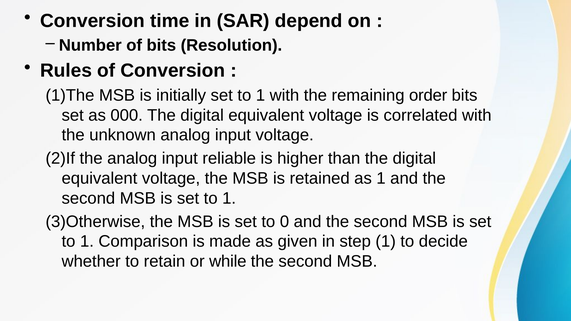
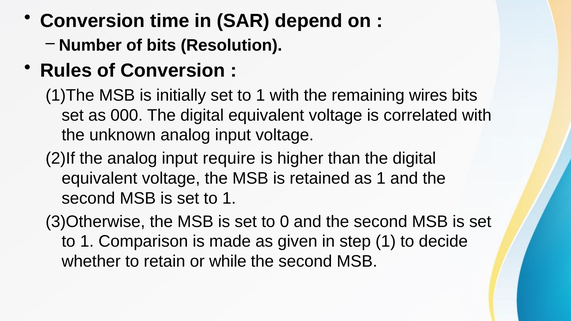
order: order -> wires (428, 95)
reliable: reliable -> require (229, 158)
